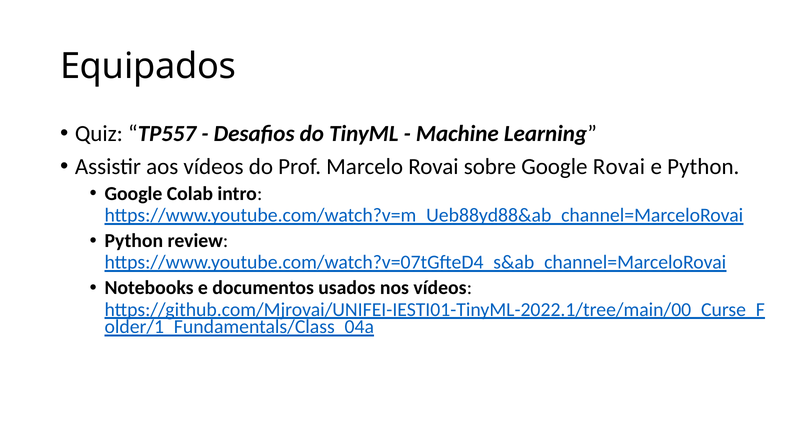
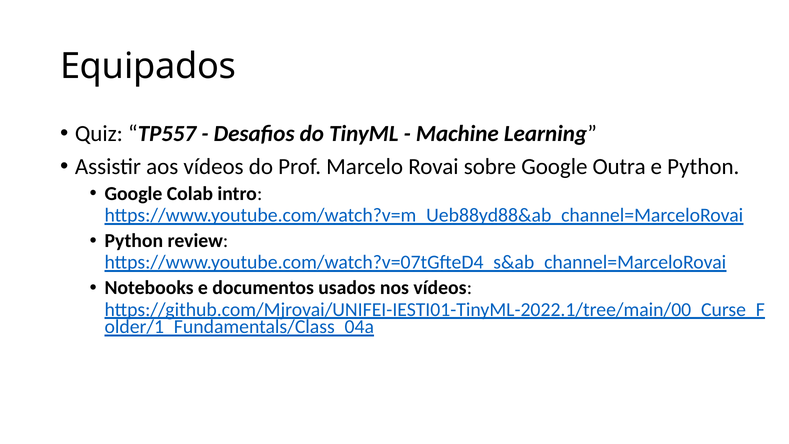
Google Rovai: Rovai -> Outra (619, 166)
